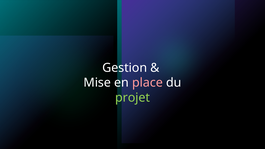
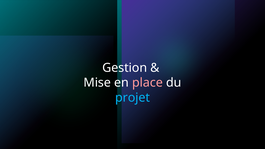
projet colour: light green -> light blue (133, 98)
